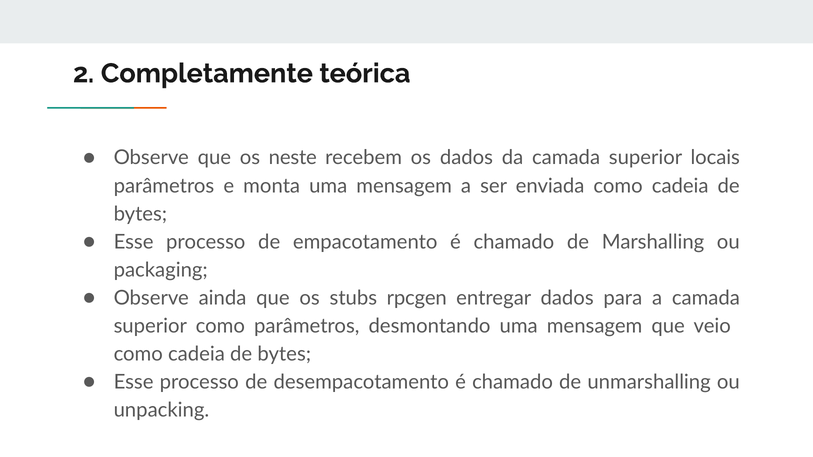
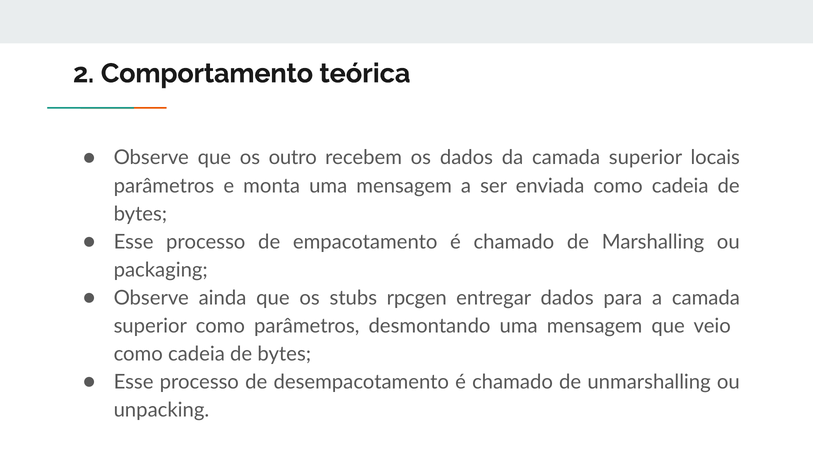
Completamente: Completamente -> Comportamento (207, 73)
neste: neste -> outro (293, 158)
